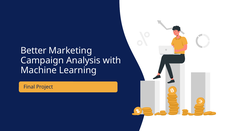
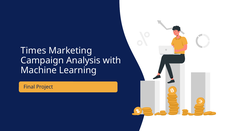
Better: Better -> Times (33, 50)
